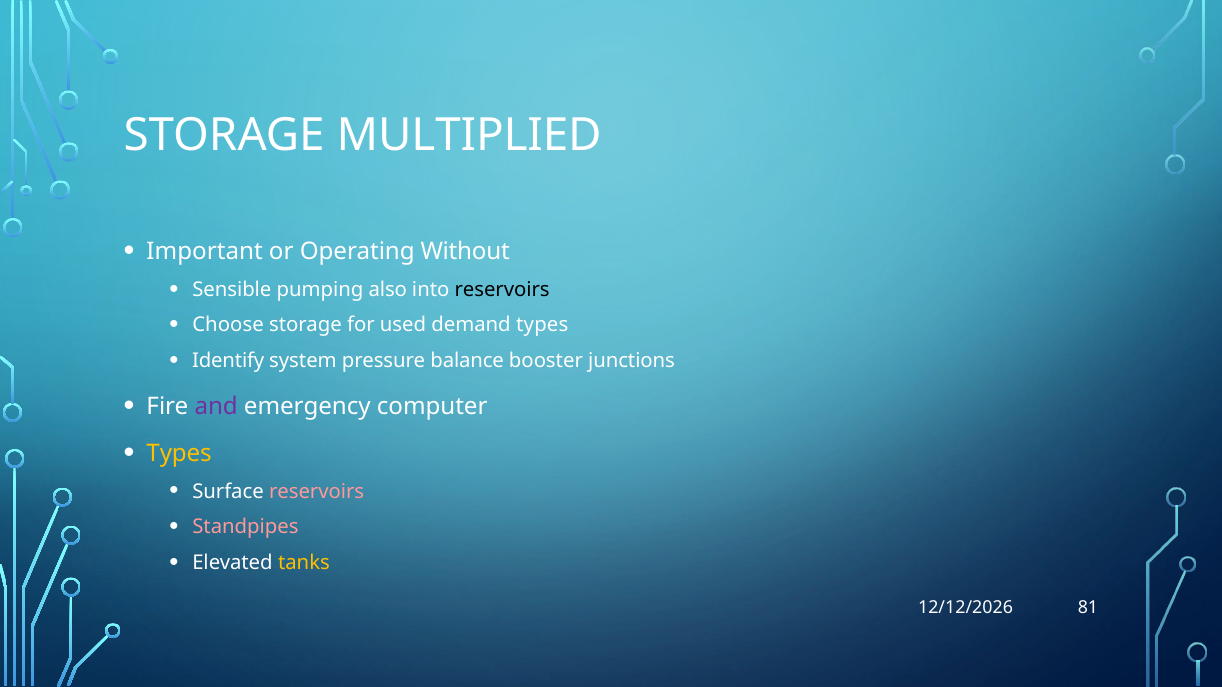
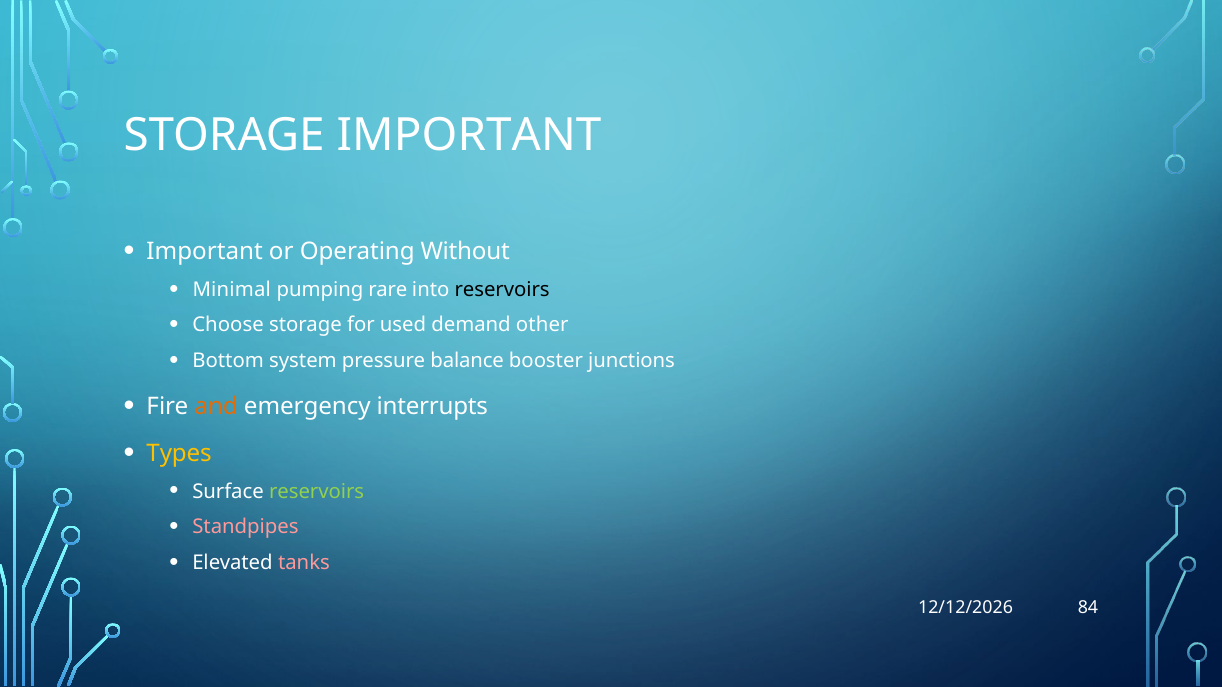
STORAGE MULTIPLIED: MULTIPLIED -> IMPORTANT (469, 136)
Sensible: Sensible -> Minimal (232, 290)
also: also -> rare (388, 290)
demand types: types -> other (542, 325)
Identify: Identify -> Bottom (228, 361)
and colour: purple -> orange (216, 407)
computer: computer -> interrupts (432, 407)
reservoirs colour: pink -> light green (317, 492)
tanks colour: yellow -> pink (304, 563)
81: 81 -> 84 (1088, 608)
